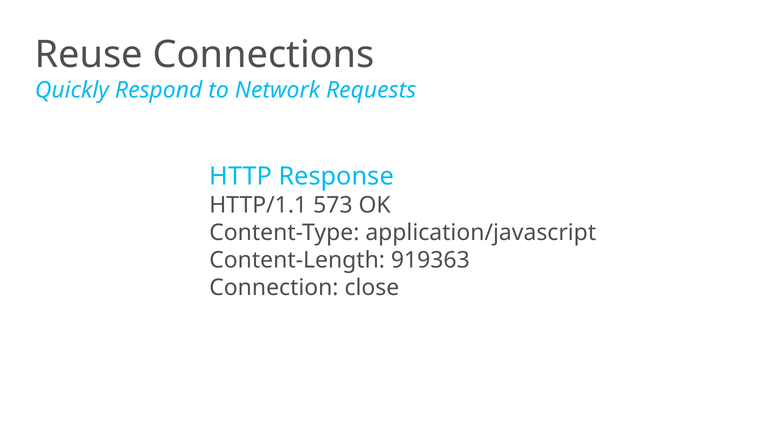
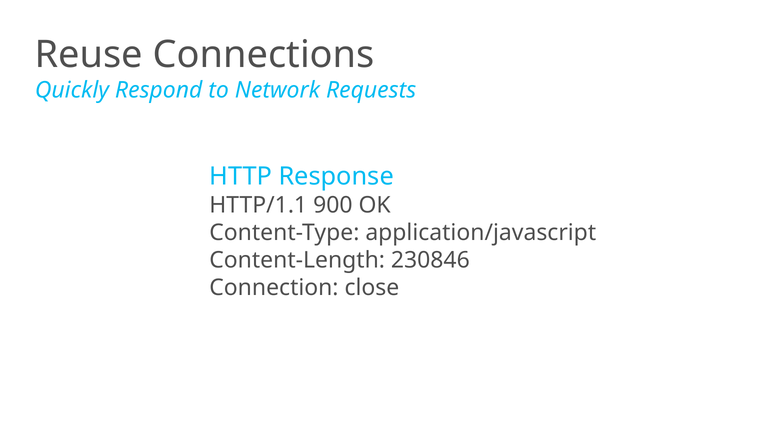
573: 573 -> 900 (333, 205)
919363: 919363 -> 230846 (430, 260)
